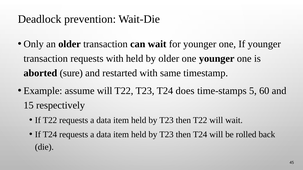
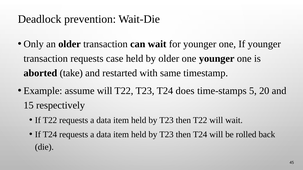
requests with: with -> case (115, 59)
sure: sure -> take (71, 73)
60: 60 -> 20 (264, 91)
